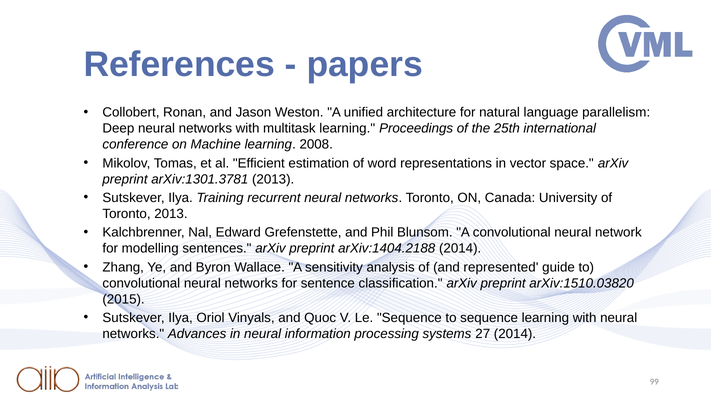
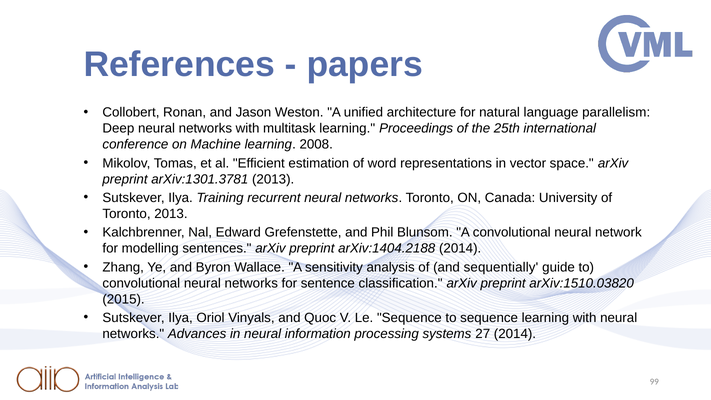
represented: represented -> sequentially (501, 267)
